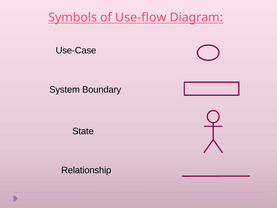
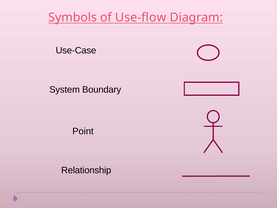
State: State -> Point (83, 131)
